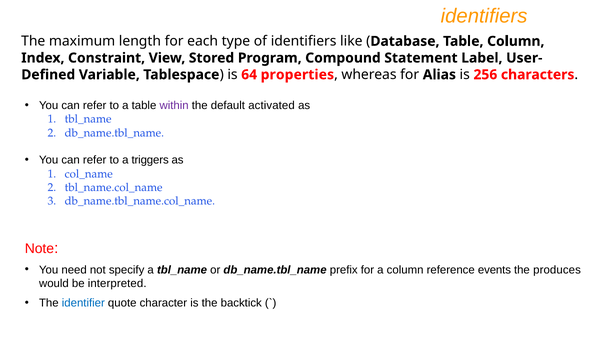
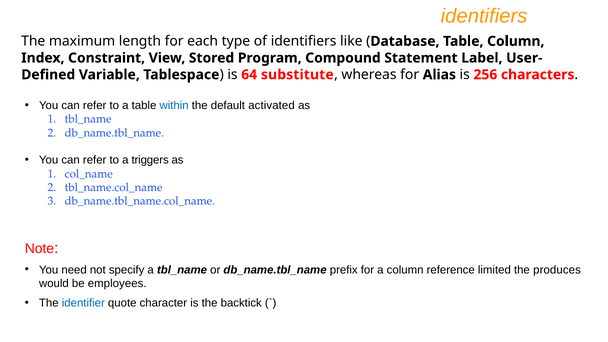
properties: properties -> substitute (297, 75)
within colour: purple -> blue (174, 105)
events: events -> limited (494, 270)
interpreted: interpreted -> employees (117, 283)
